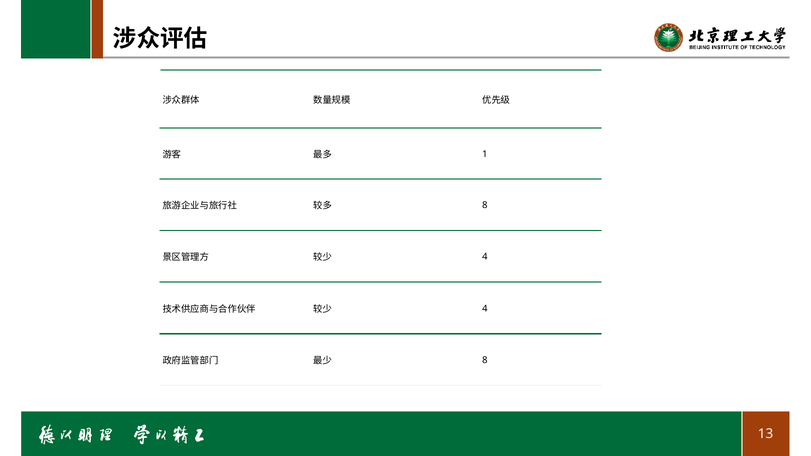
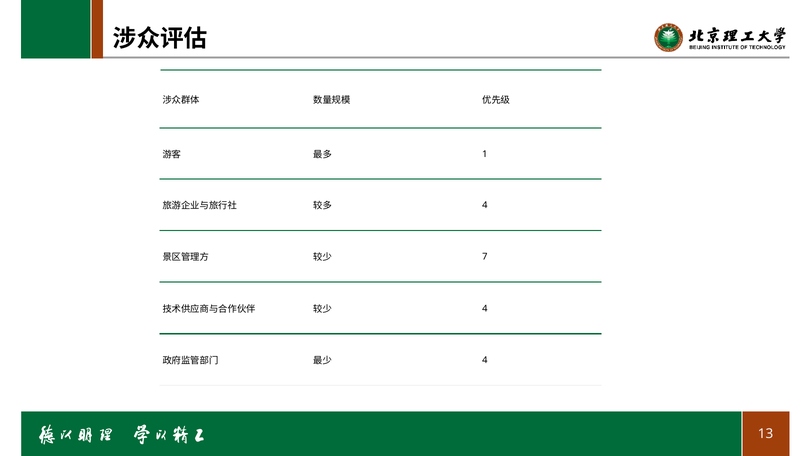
8: 8 -> 4 (485, 205)
4: 4 -> 7 (485, 257)
8: 8 -> 4 (485, 360)
